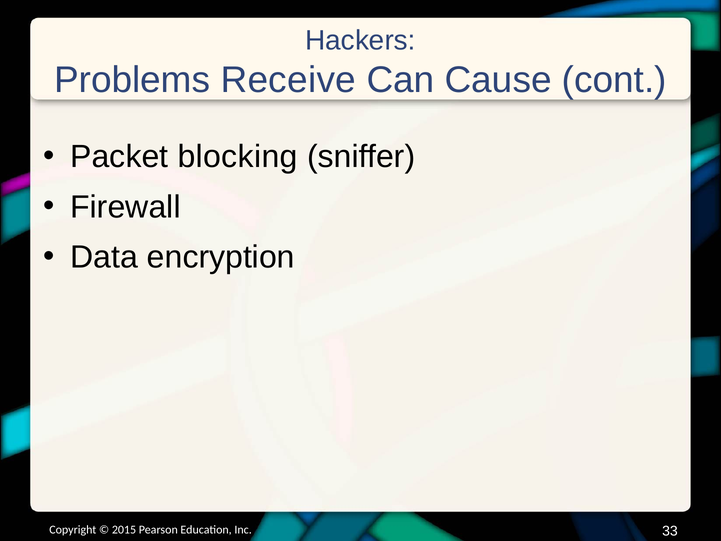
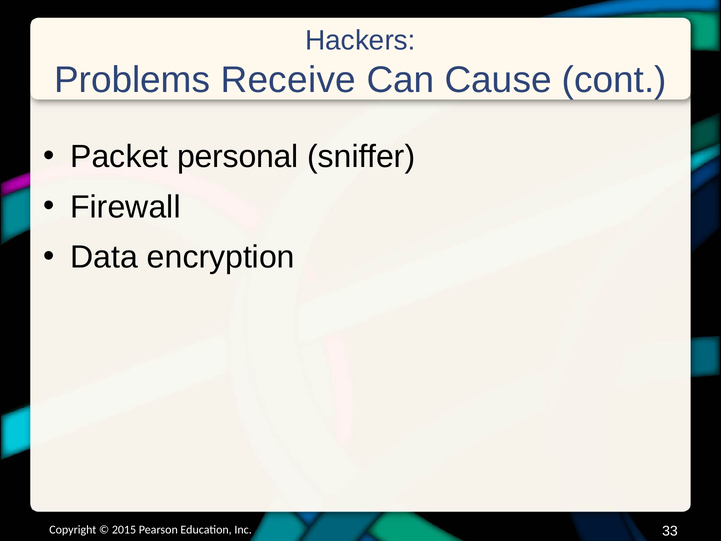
blocking: blocking -> personal (238, 157)
